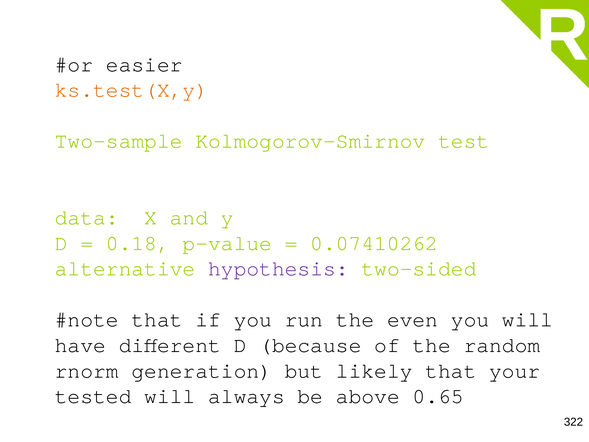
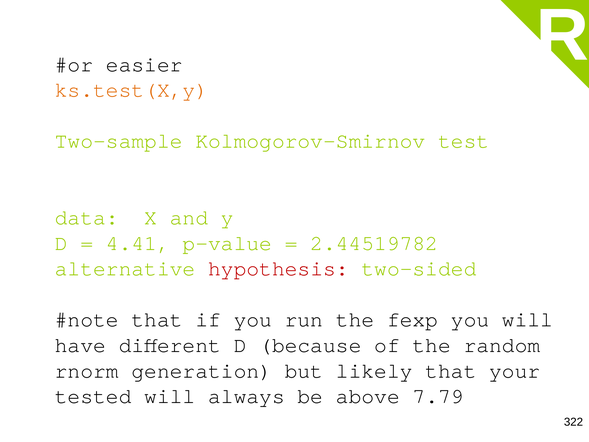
0.18: 0.18 -> 4.41 (138, 243)
0.07410262: 0.07410262 -> 2.44519782 (374, 243)
hypothesis colour: purple -> red (278, 268)
even: even -> fexp (413, 319)
0.65: 0.65 -> 7.79 (438, 396)
